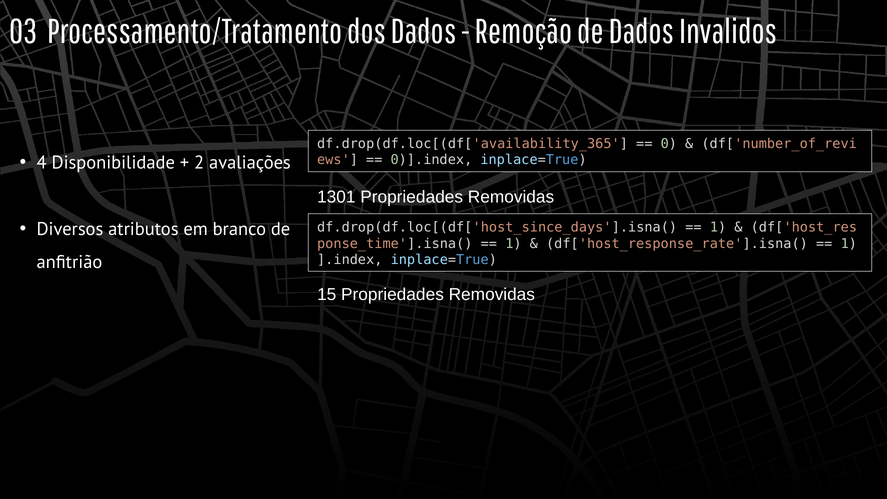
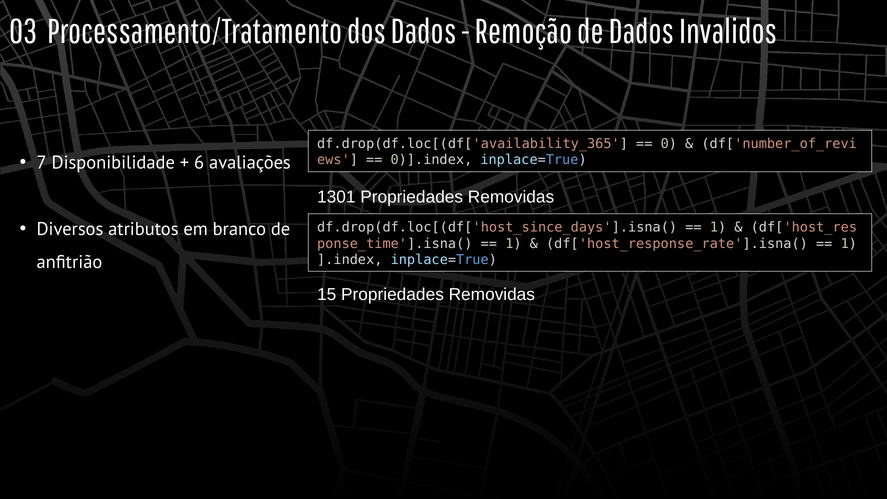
4: 4 -> 7 (42, 163)
2: 2 -> 6 (199, 163)
